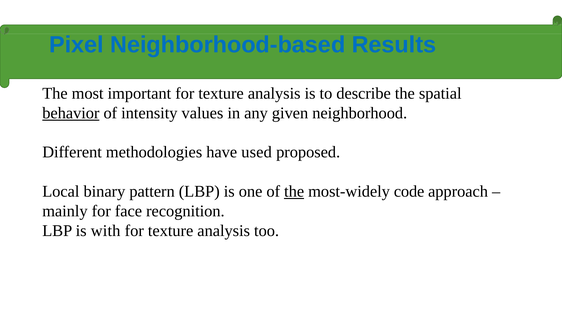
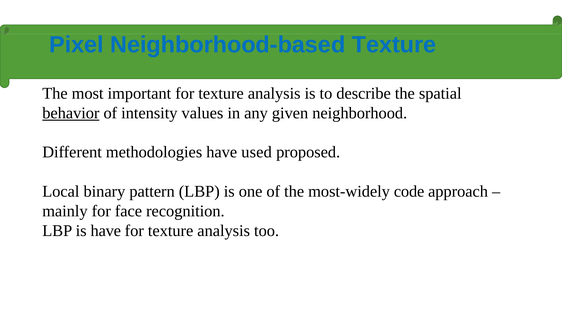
Neighborhood-based Results: Results -> Texture (394, 45)
the underline: present -> none (294, 192)
is with: with -> have (106, 231)
